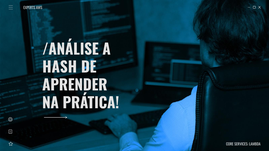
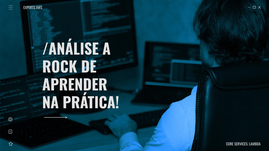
HASH: HASH -> ROCK (60, 68)
